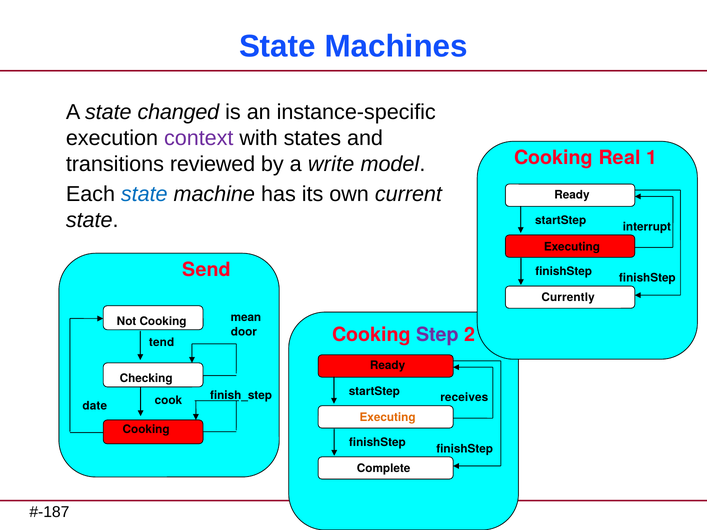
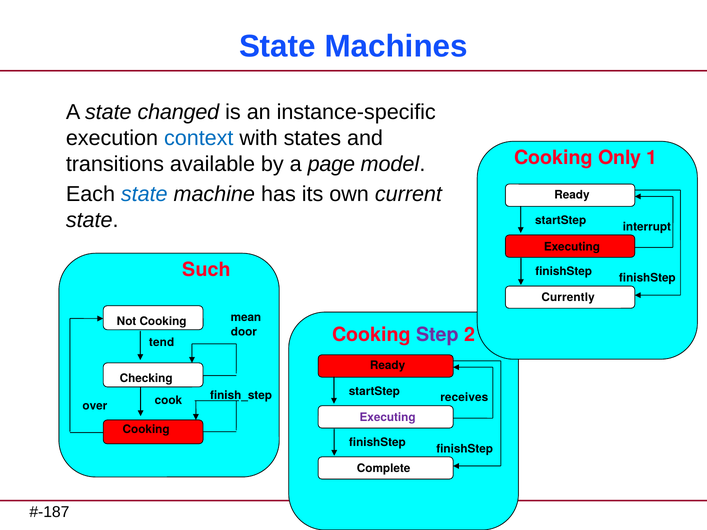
context colour: purple -> blue (199, 138)
Real: Real -> Only (620, 158)
reviewed: reviewed -> available (212, 164)
write: write -> page (331, 164)
Send: Send -> Such (207, 270)
date: date -> over (95, 406)
Executing colour: orange -> purple (388, 418)
